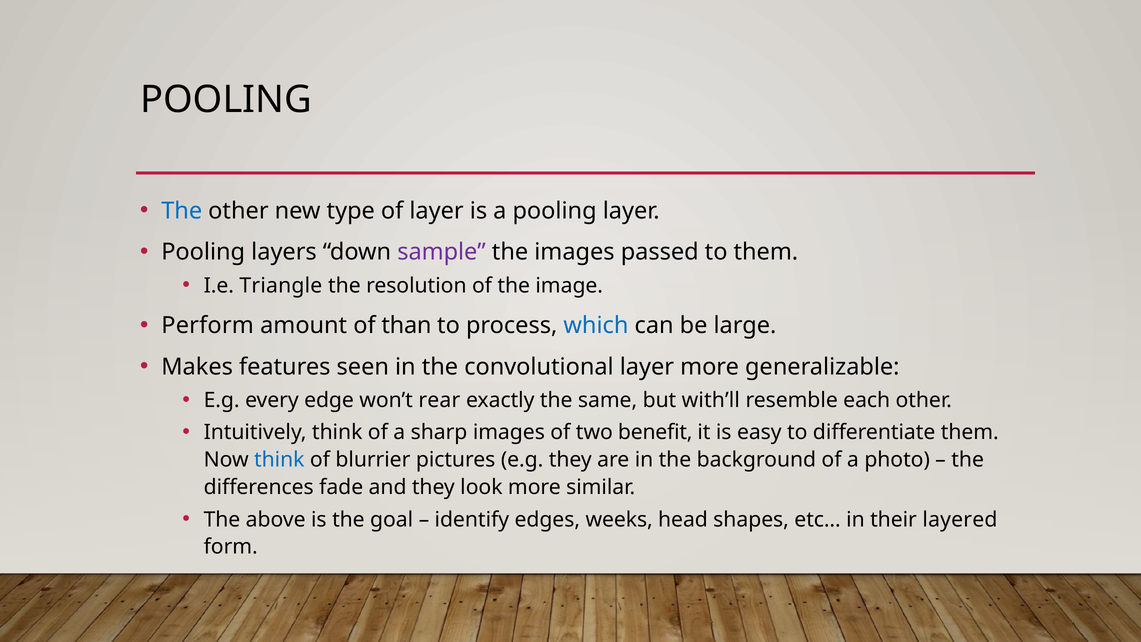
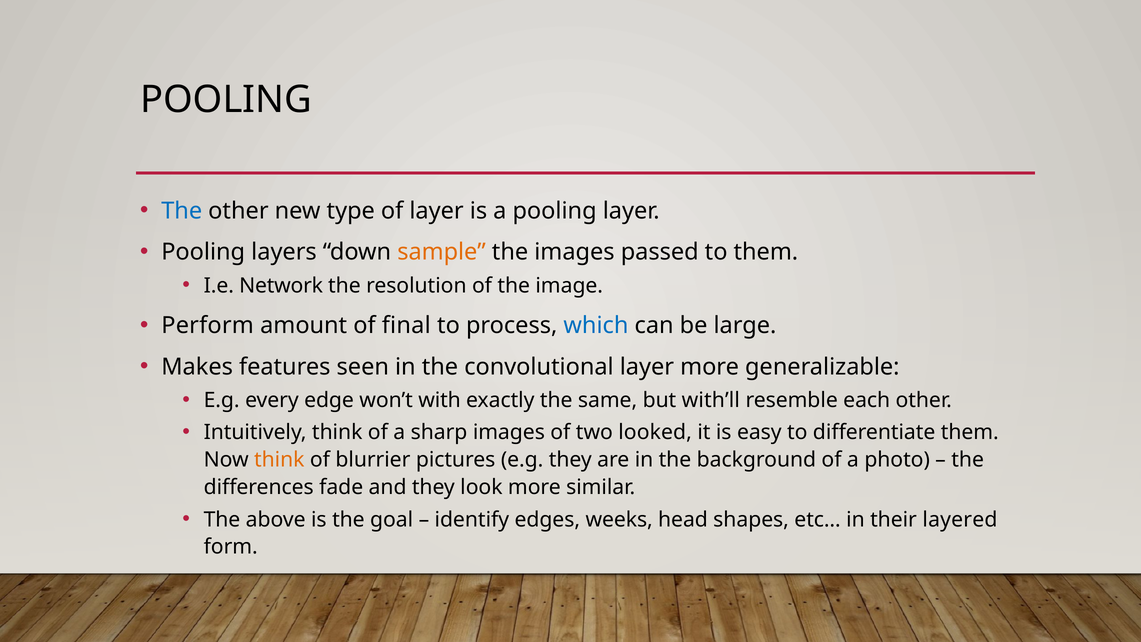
sample colour: purple -> orange (442, 252)
Triangle: Triangle -> Network (281, 286)
than: than -> final (406, 326)
rear: rear -> with (440, 400)
benefit: benefit -> looked (655, 432)
think colour: blue -> orange (279, 460)
